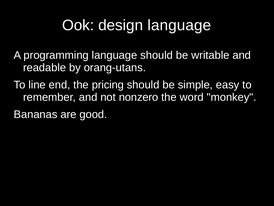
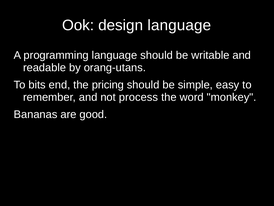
line: line -> bits (37, 85)
nonzero: nonzero -> process (138, 97)
